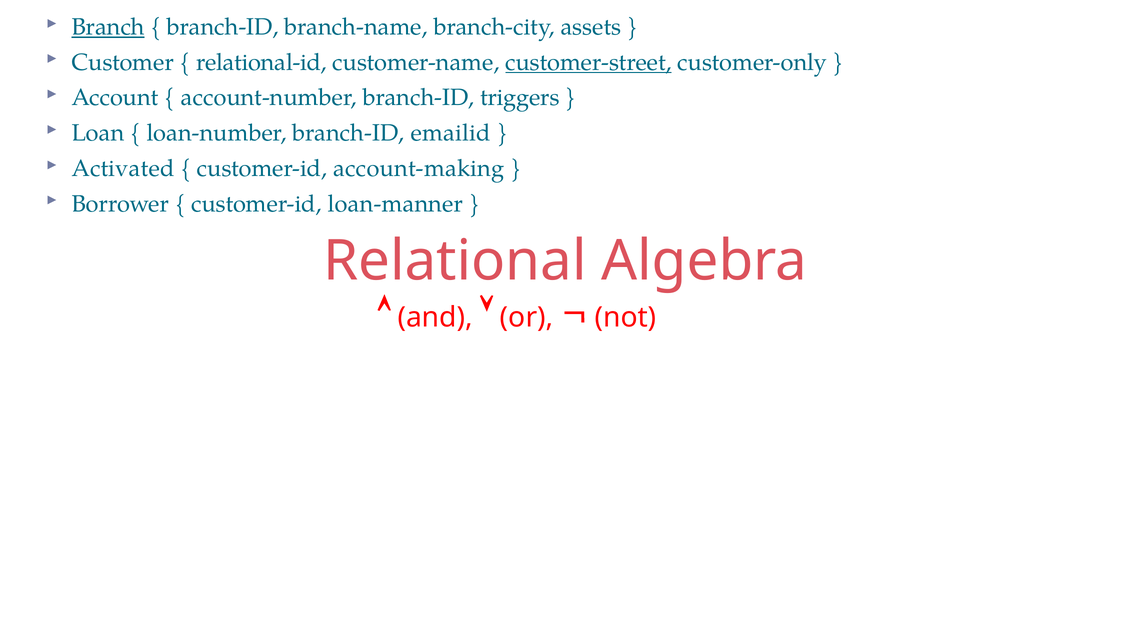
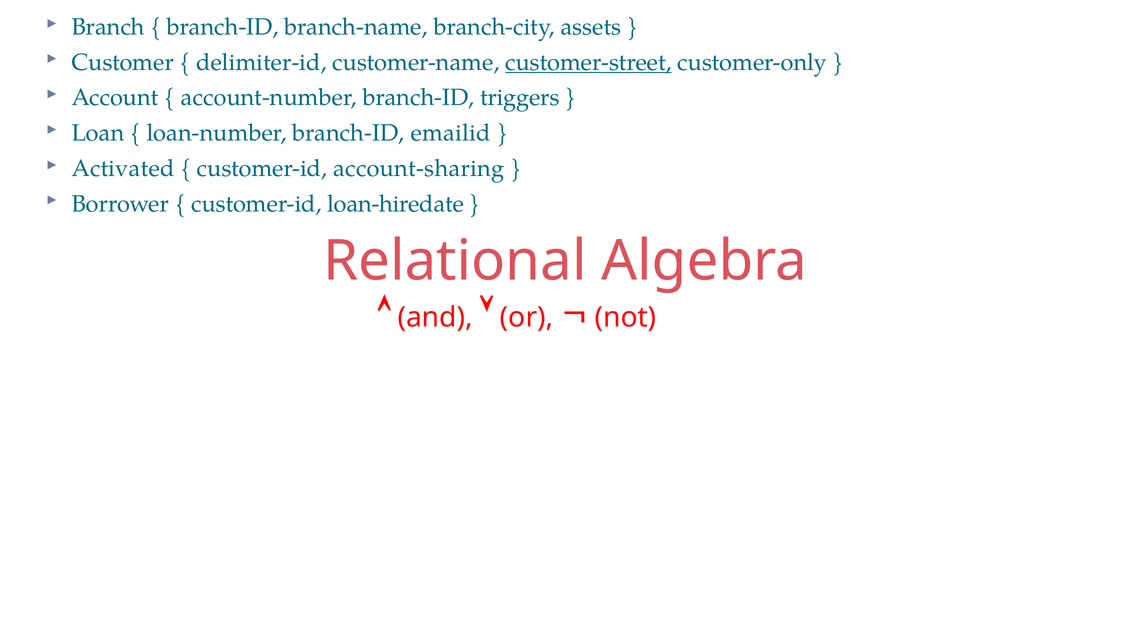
Branch underline: present -> none (108, 27)
relational-id: relational-id -> delimiter-id (261, 62)
account-making: account-making -> account-sharing (419, 168)
loan-manner: loan-manner -> loan-hiredate (396, 204)
